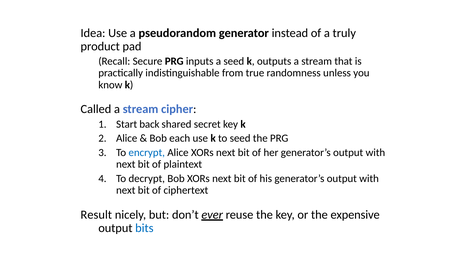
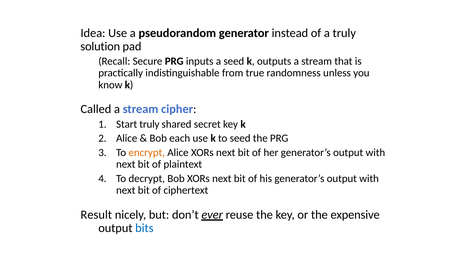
product: product -> solution (100, 46)
Start back: back -> truly (149, 124)
encrypt colour: blue -> orange (147, 152)
